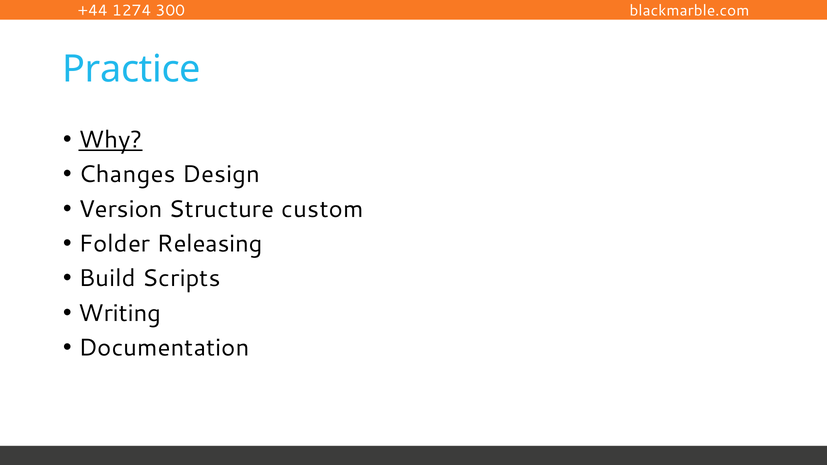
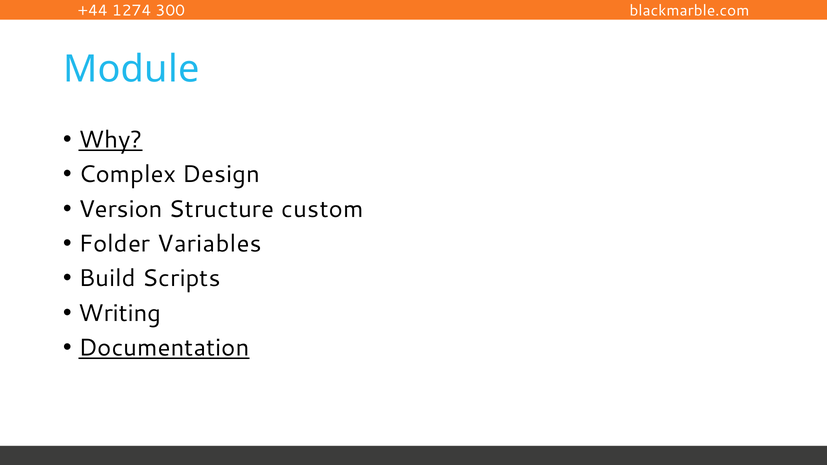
Practice: Practice -> Module (131, 69)
Changes: Changes -> Complex (127, 174)
Releasing: Releasing -> Variables (210, 244)
Documentation underline: none -> present (164, 348)
